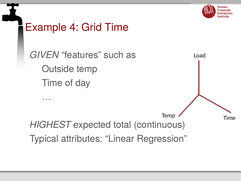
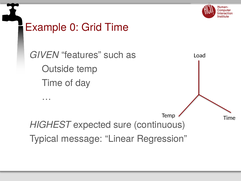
4: 4 -> 0 (74, 27)
total: total -> sure (122, 125)
attributes: attributes -> message (82, 139)
